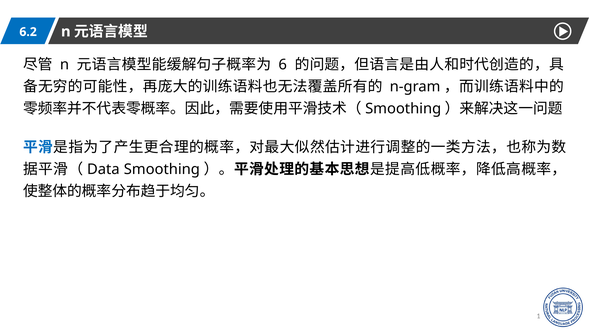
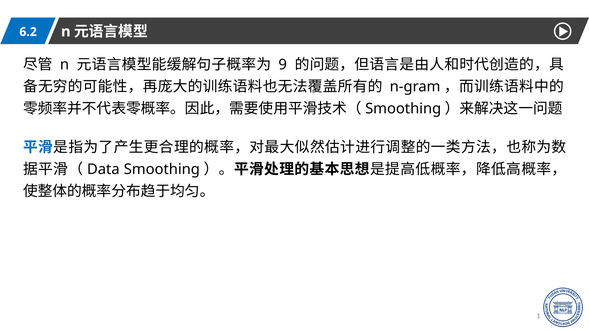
6: 6 -> 9 (283, 65)
